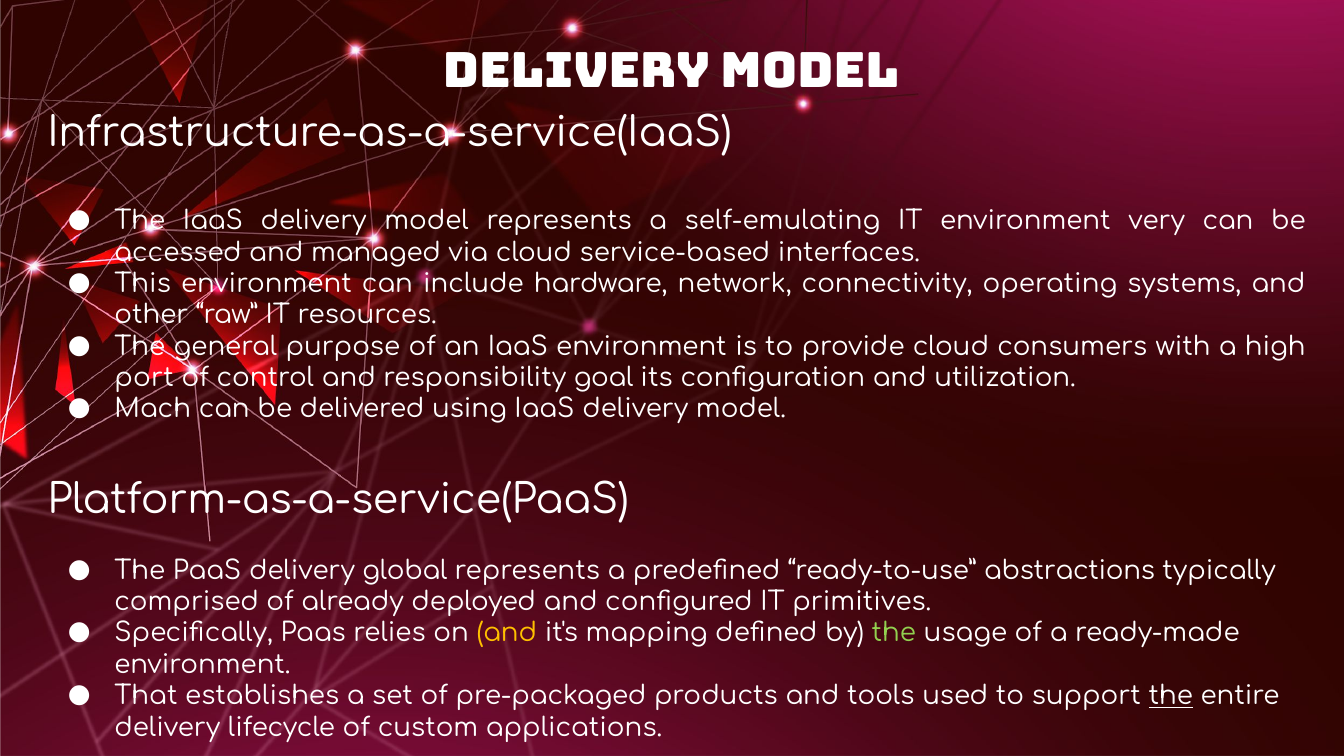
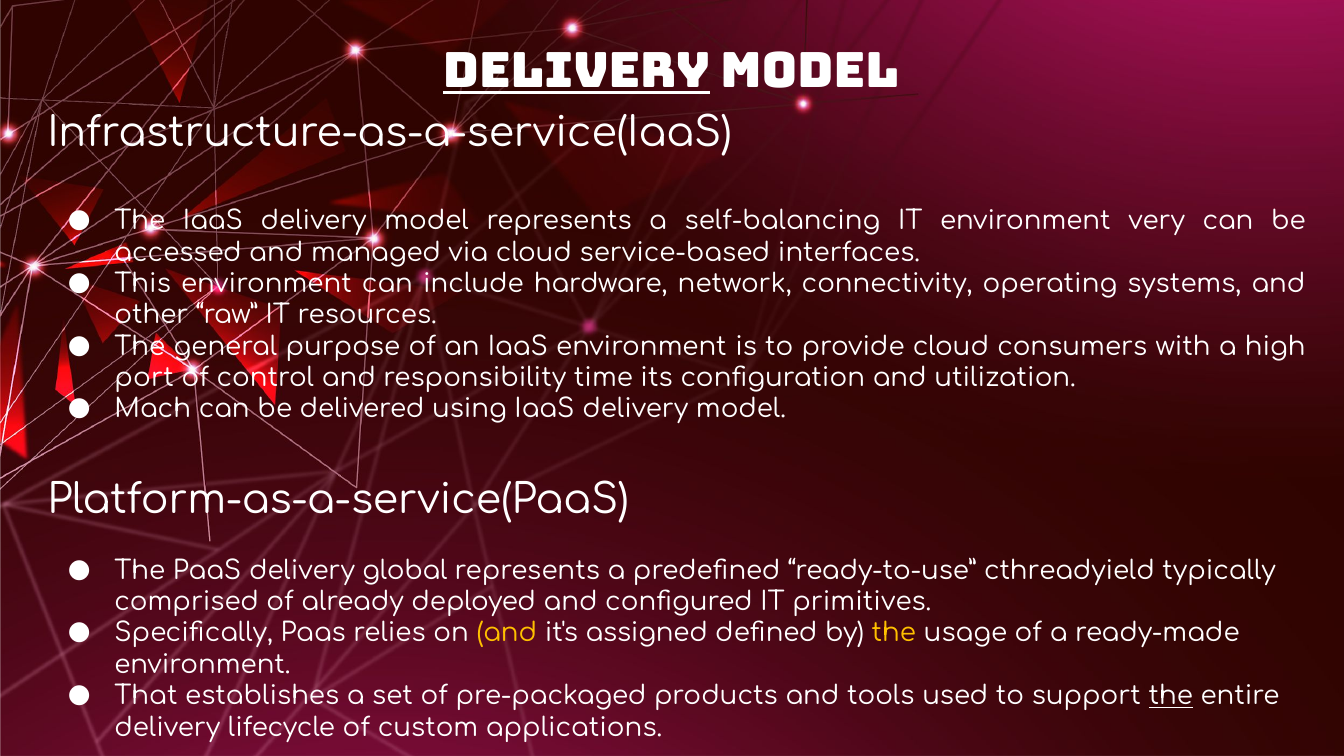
Delivery underline: none -> present (577, 71)
self-emulating: self-emulating -> self-balancing (783, 221)
goal: goal -> time (603, 378)
abstractions: abstractions -> cthreadyield (1069, 571)
mapping: mapping -> assigned (647, 633)
the colour: light green -> yellow (894, 633)
